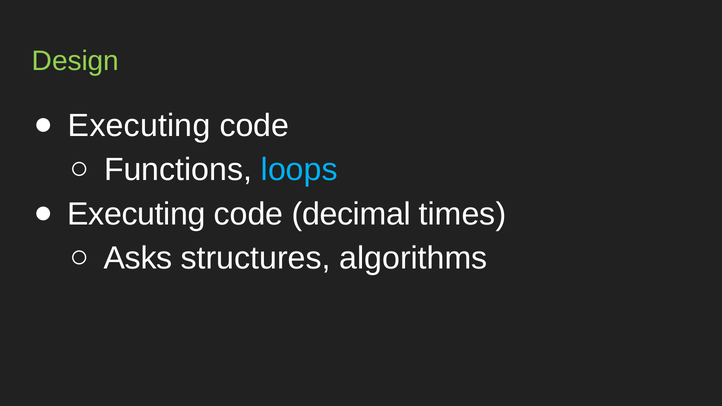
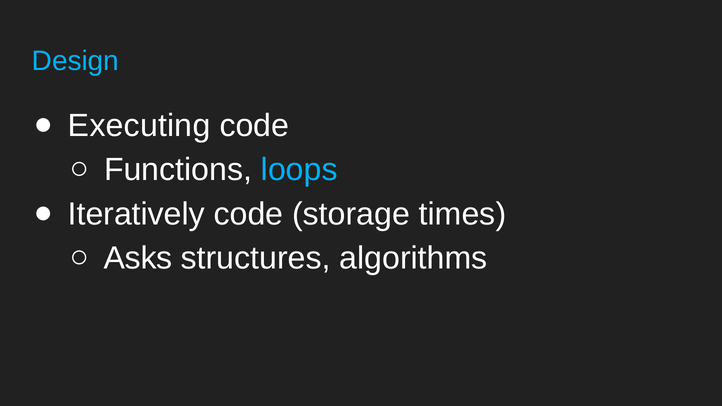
Design colour: light green -> light blue (75, 61)
Executing: Executing -> Iteratively (136, 214)
decimal: decimal -> storage (351, 214)
